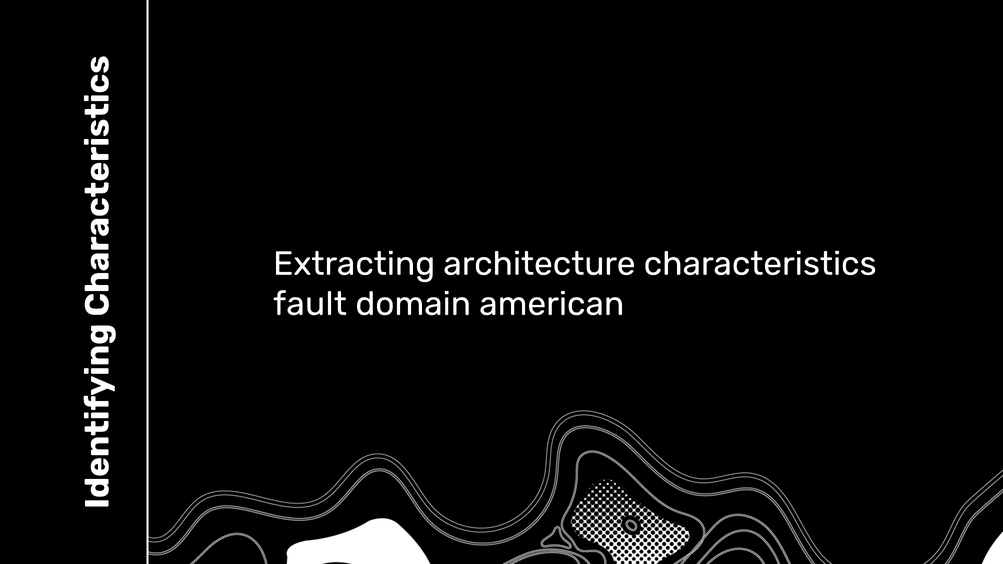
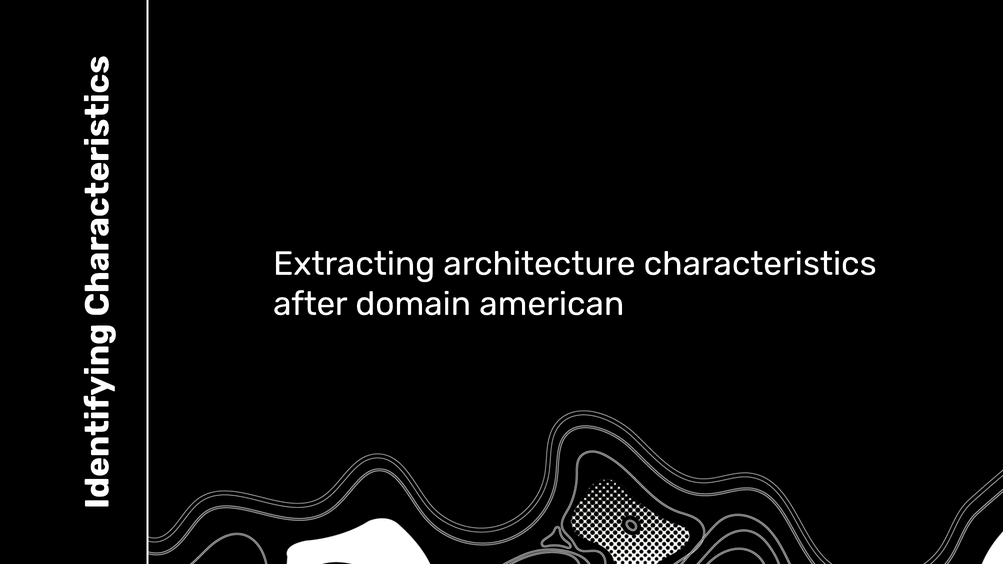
fault: fault -> after (310, 304)
